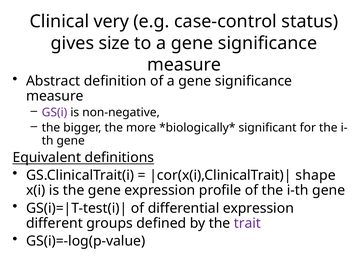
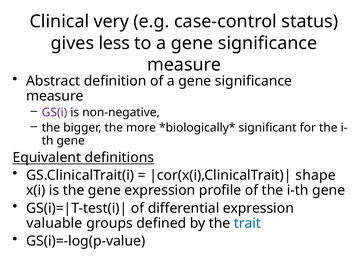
size: size -> less (114, 43)
different: different -> valuable (54, 223)
trait colour: purple -> blue (247, 223)
